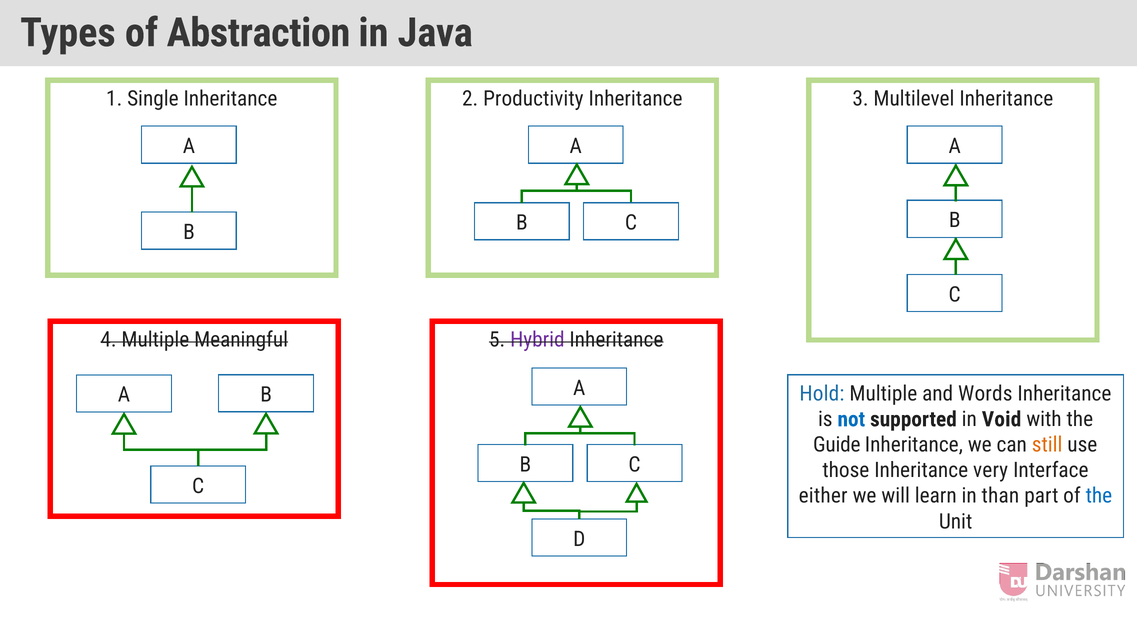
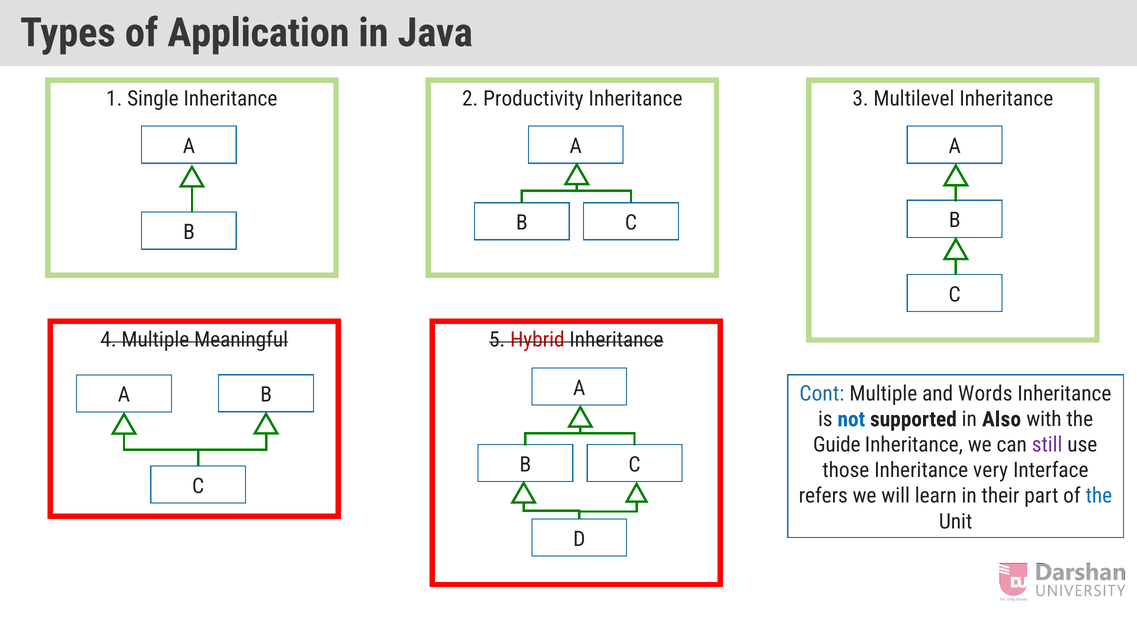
Abstraction: Abstraction -> Application (258, 33)
Hybrid colour: purple -> red (537, 340)
Hold: Hold -> Cont (822, 394)
Void: Void -> Also (1002, 420)
still colour: orange -> purple (1047, 445)
either: either -> refers (823, 496)
than: than -> their (1001, 496)
